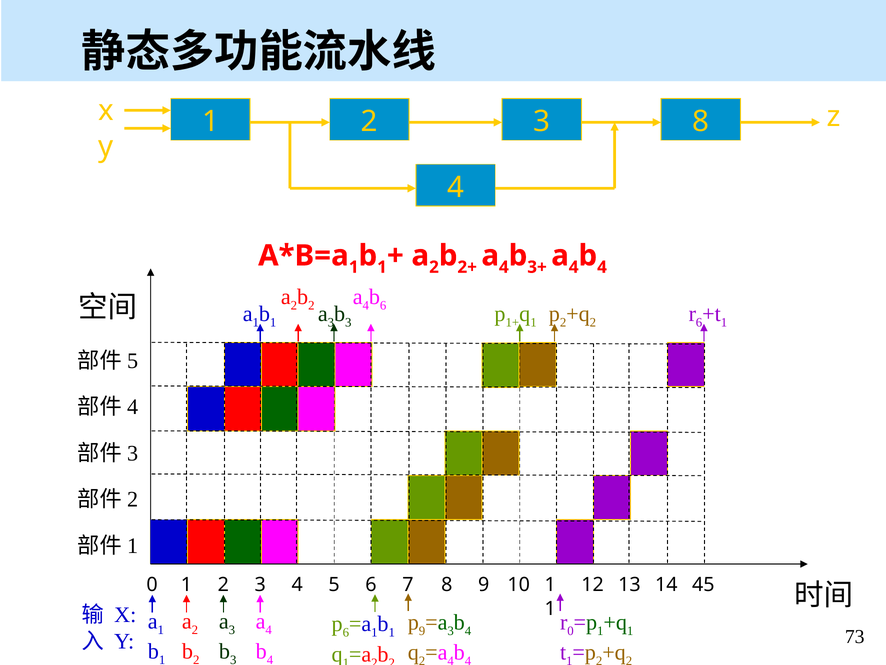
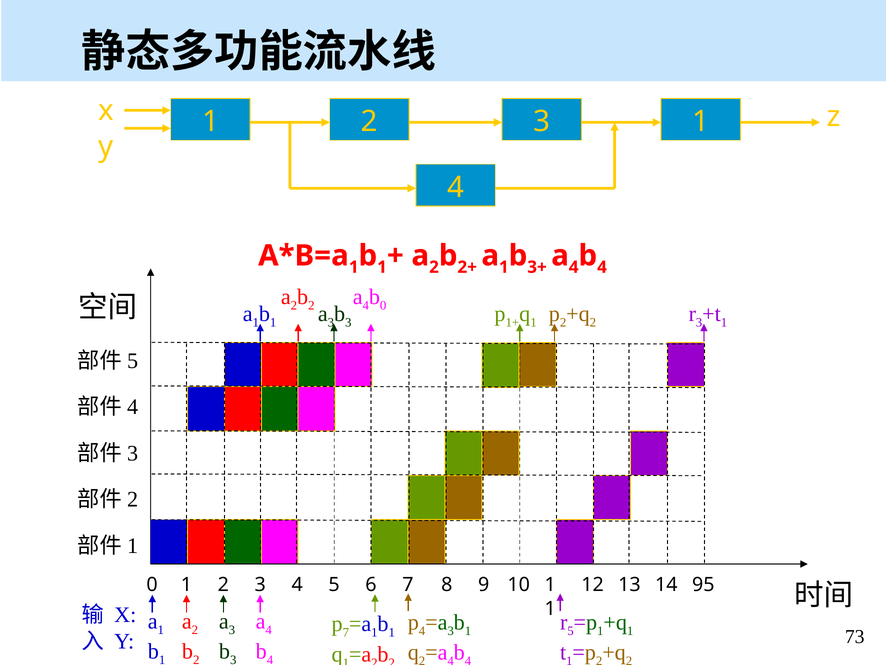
3 8: 8 -> 1 (701, 121)
4: 4 -> 1 (504, 267)
6: 6 -> 0 (383, 305)
6: 6 -> 3 (699, 322)
45: 45 -> 95 (703, 585)
9: 9 -> 4 (422, 631)
4: 4 -> 1 (468, 631)
0: 0 -> 5 (570, 631)
6: 6 -> 7 (346, 632)
